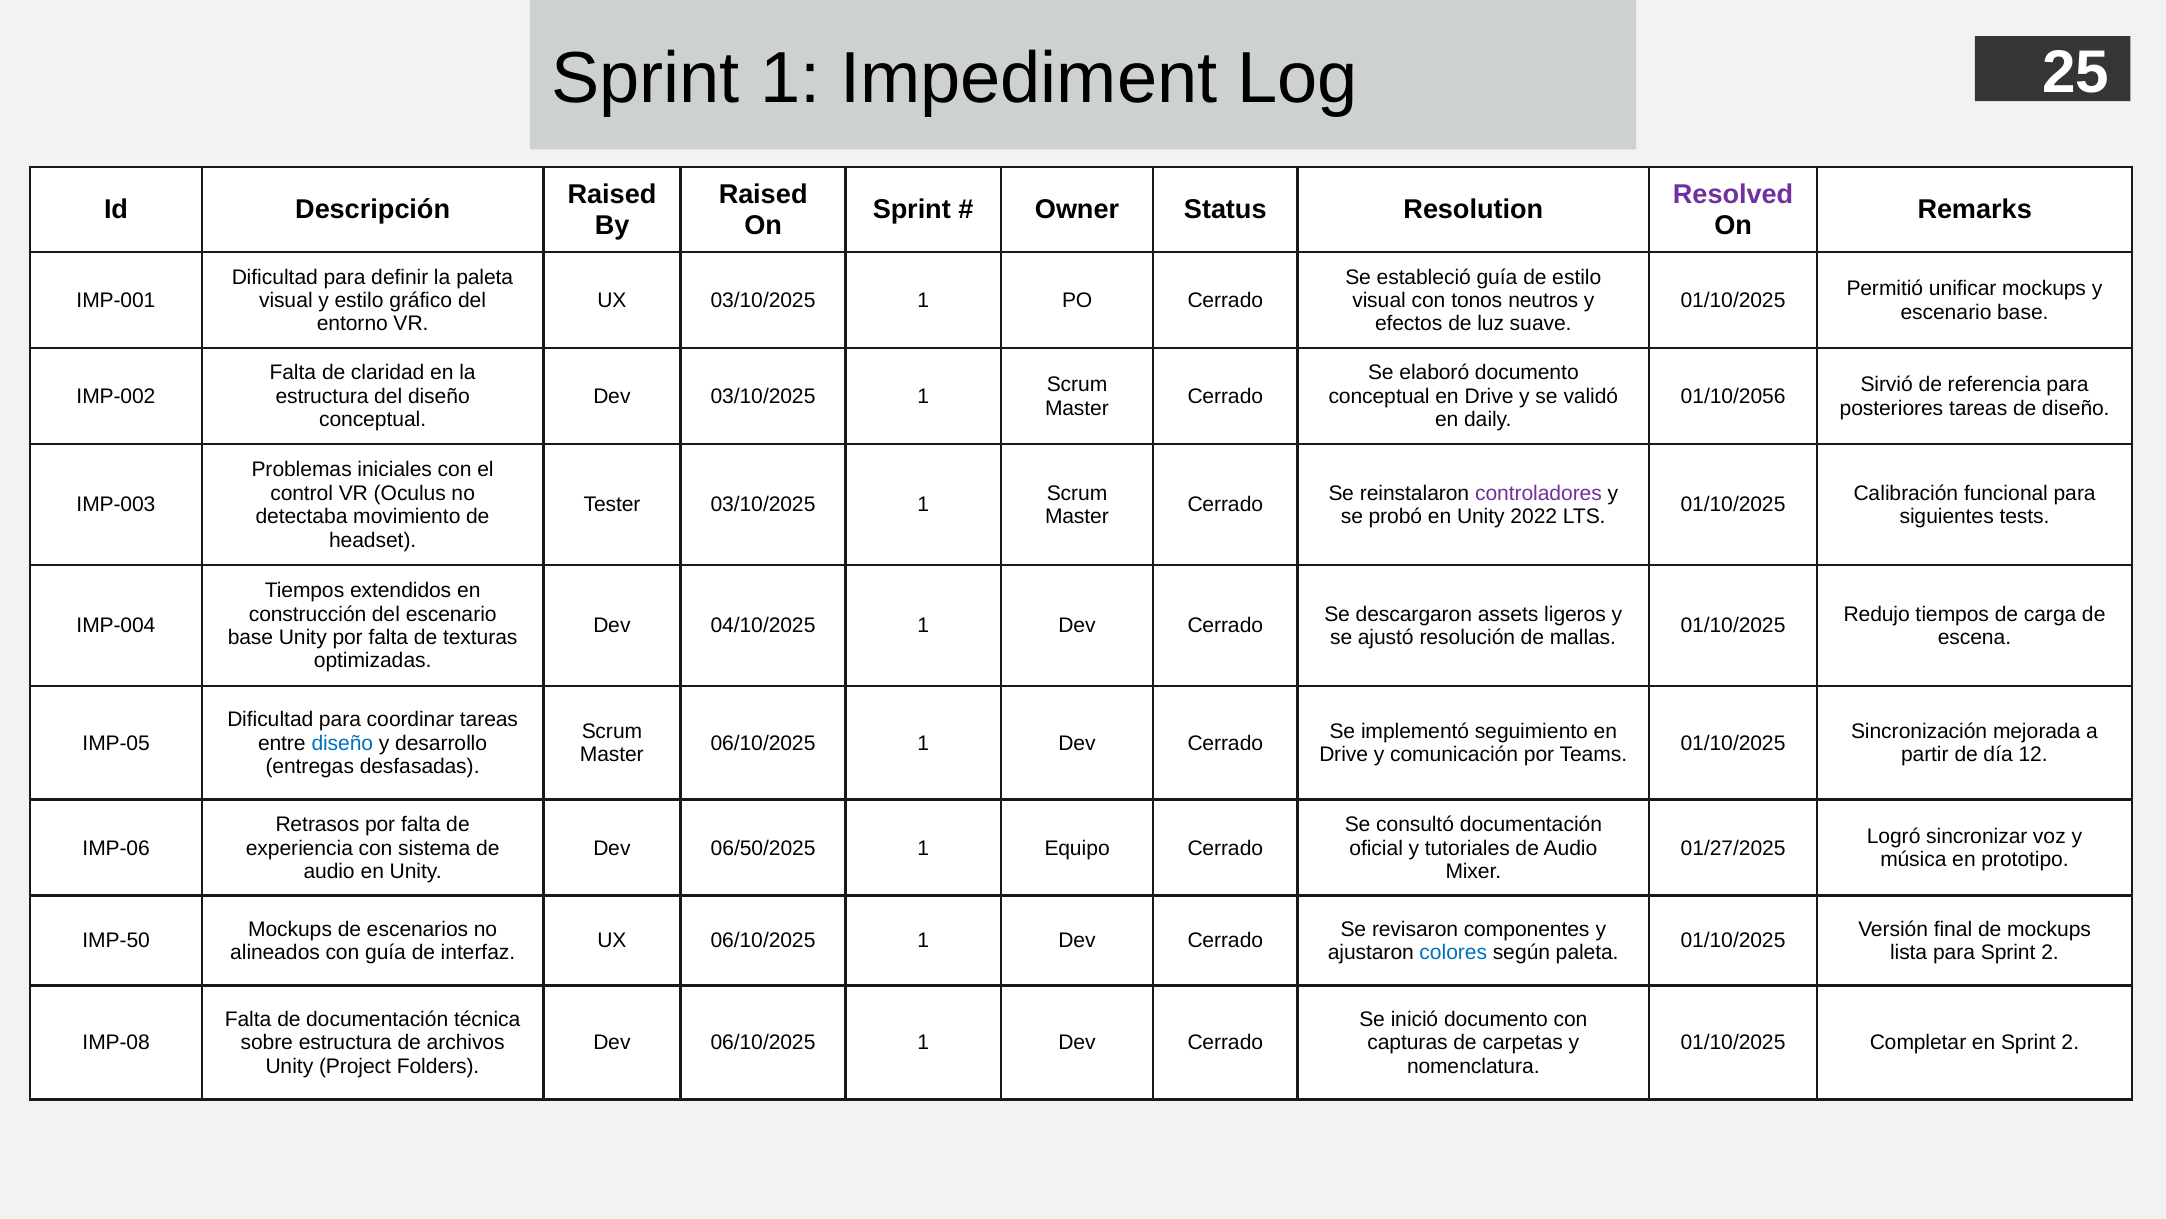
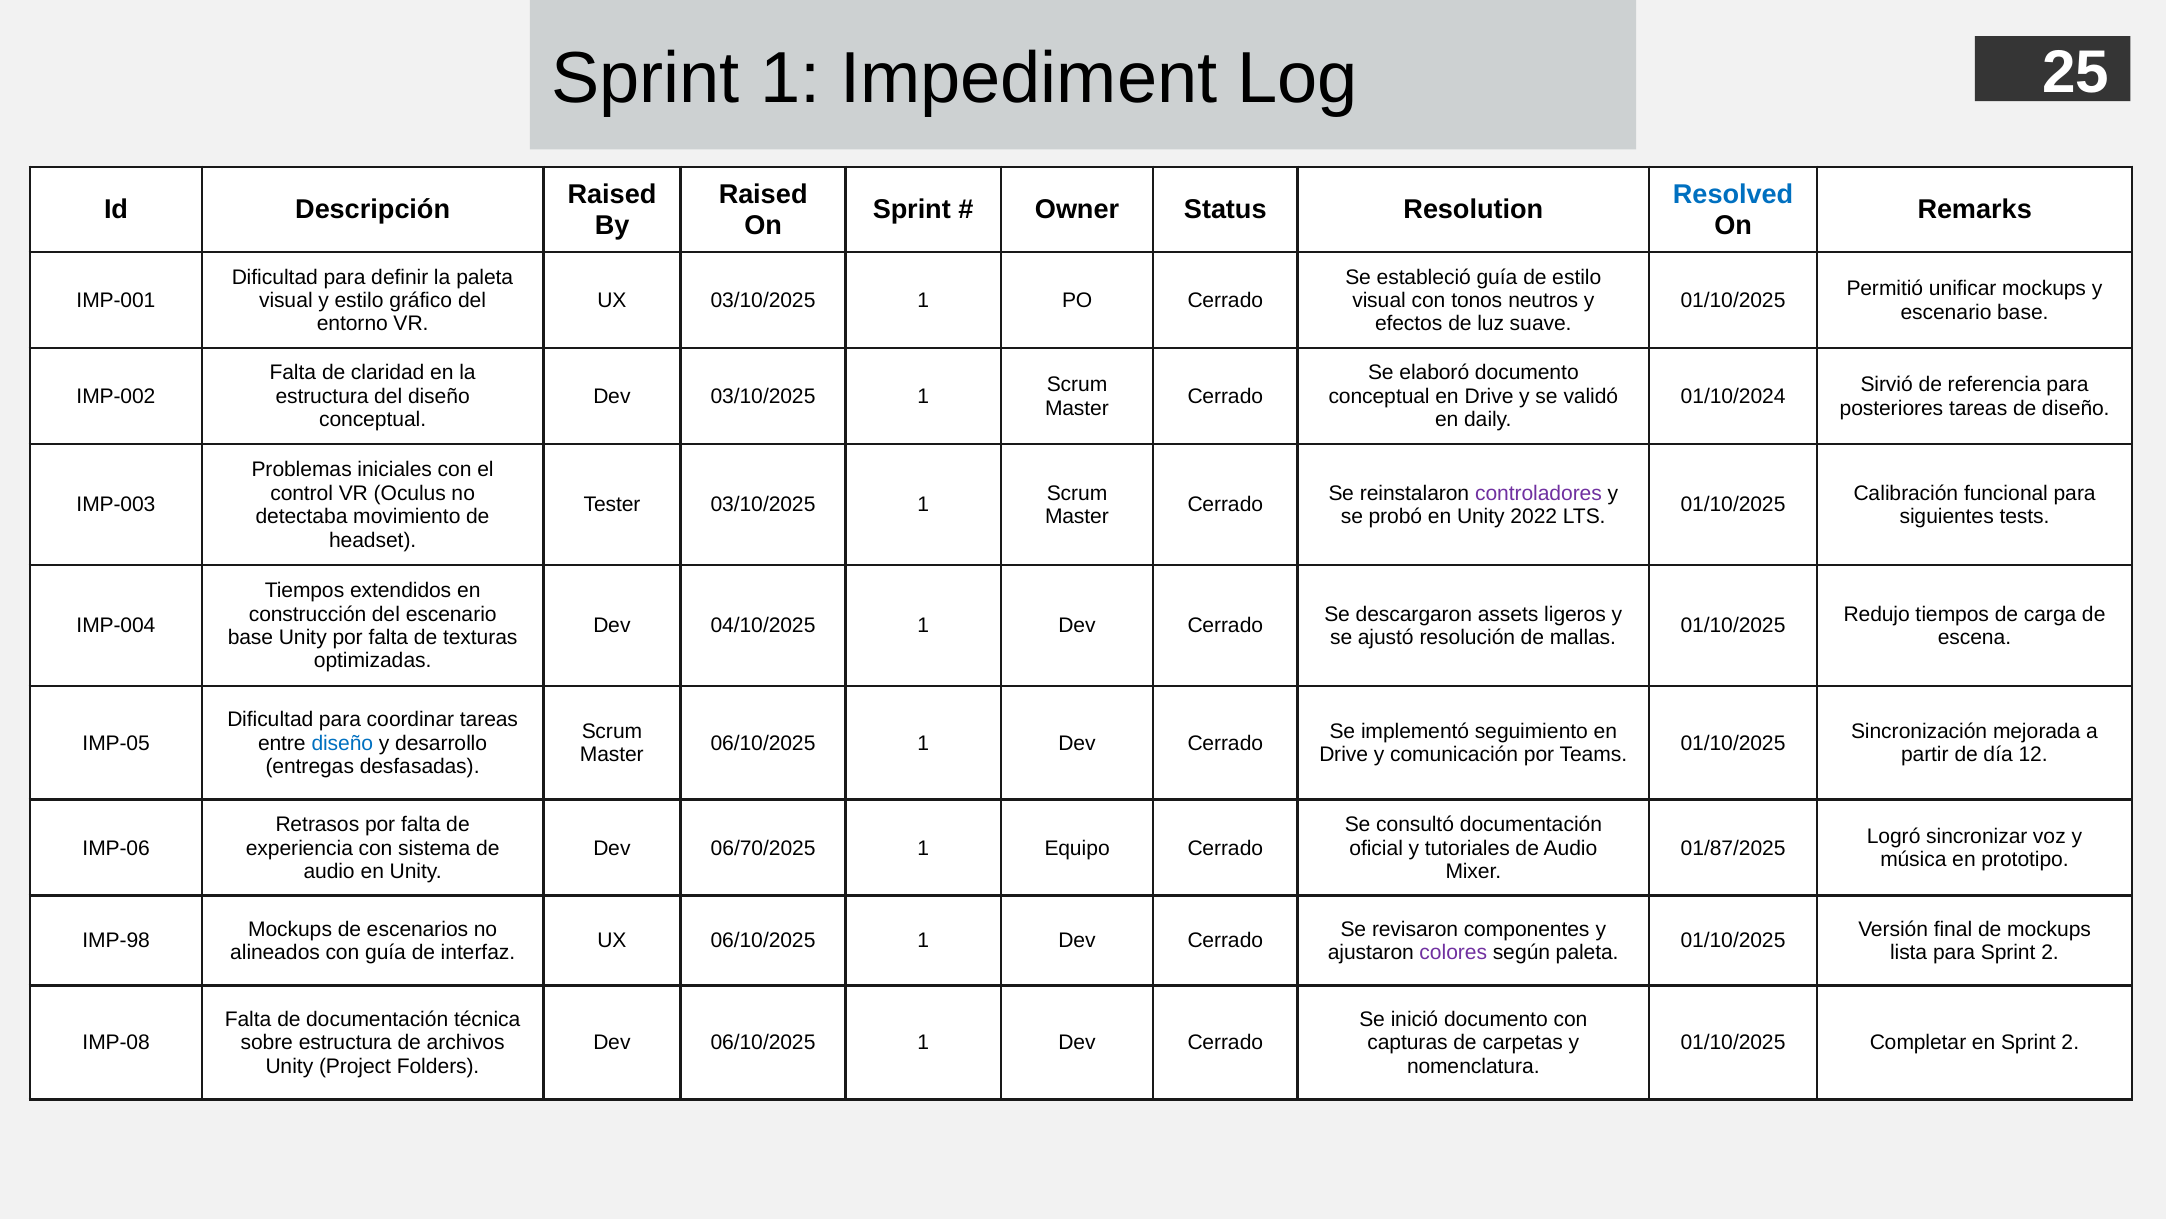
Resolved colour: purple -> blue (1733, 195)
01/10/2056: 01/10/2056 -> 01/10/2024 (1733, 396)
06/50/2025: 06/50/2025 -> 06/70/2025 (763, 848)
01/27/2025: 01/27/2025 -> 01/87/2025 (1733, 848)
IMP-50: IMP-50 -> IMP-98 (116, 941)
colores colour: blue -> purple (1453, 952)
